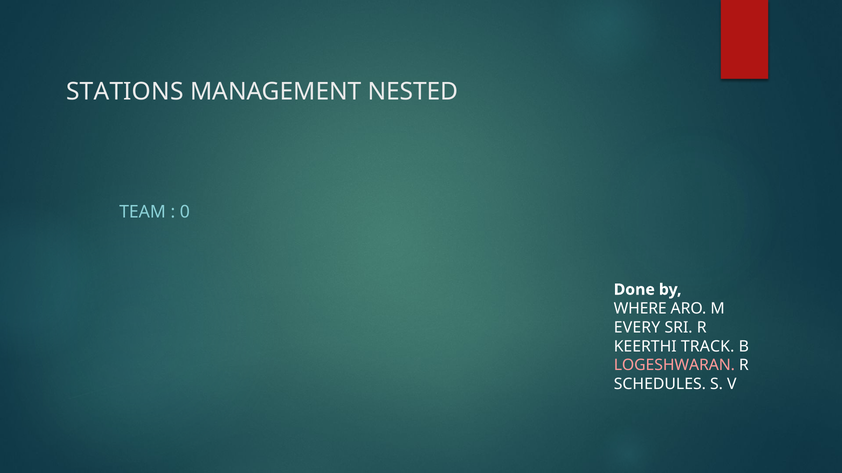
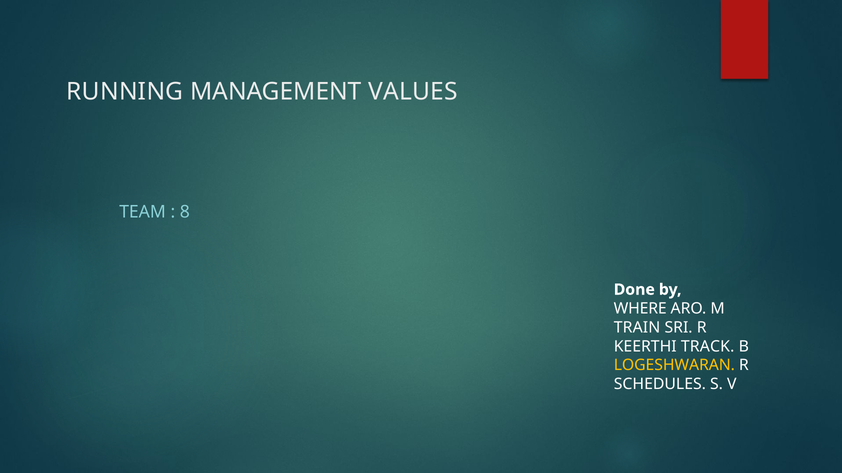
STATIONS: STATIONS -> RUNNING (125, 92)
NESTED: NESTED -> VALUES (413, 92)
0: 0 -> 8 (185, 212)
EVERY: EVERY -> TRAIN (637, 328)
LOGESHWARAN colour: pink -> yellow (674, 366)
